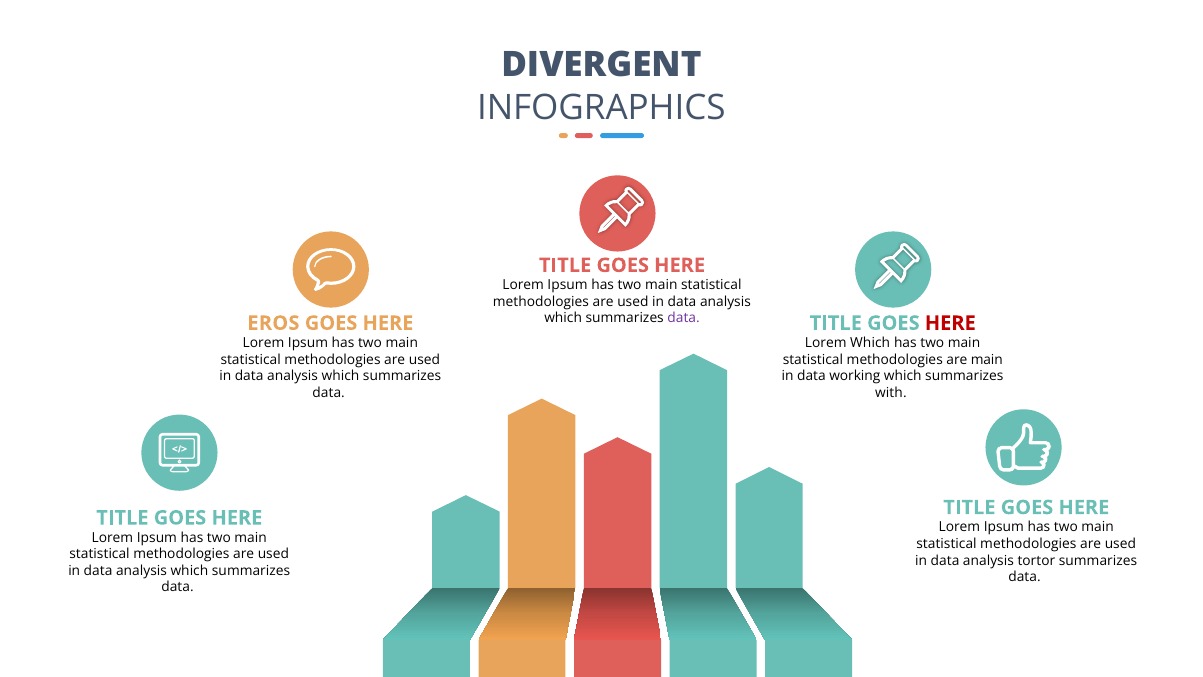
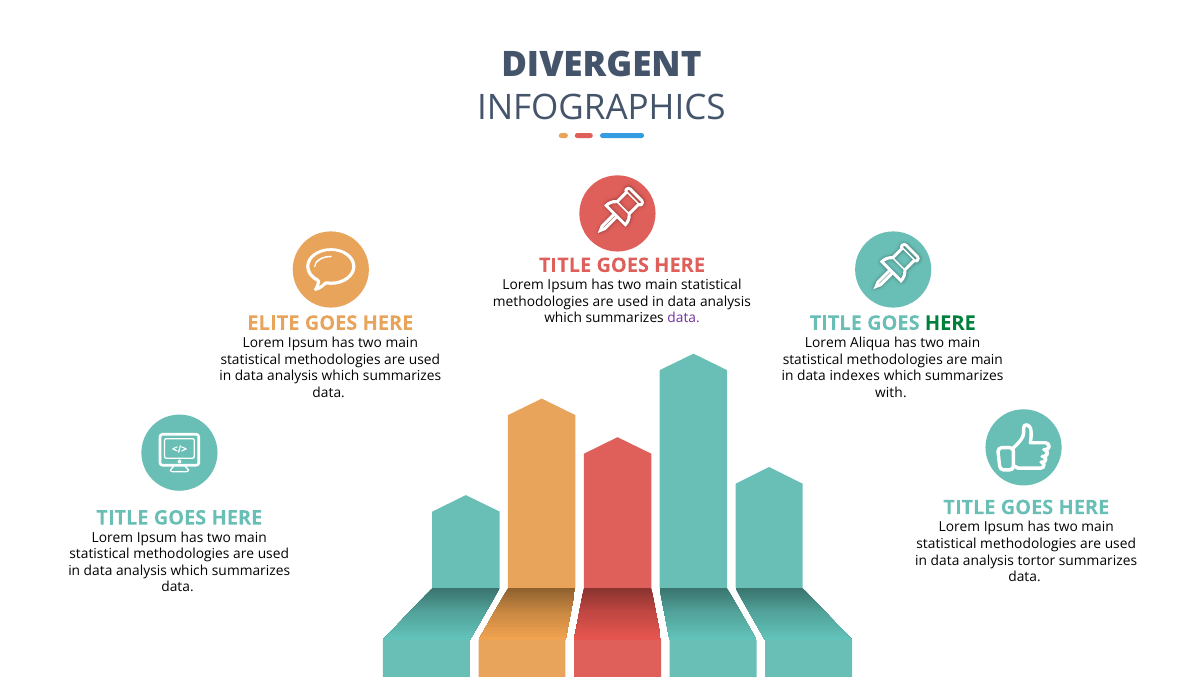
EROS: EROS -> ELITE (273, 323)
HERE colour: red -> green (950, 323)
Lorem Which: Which -> Aliqua (870, 343)
working: working -> indexes (855, 376)
